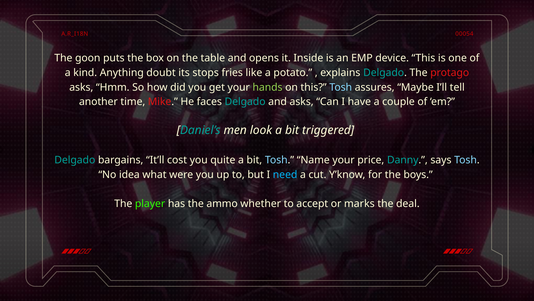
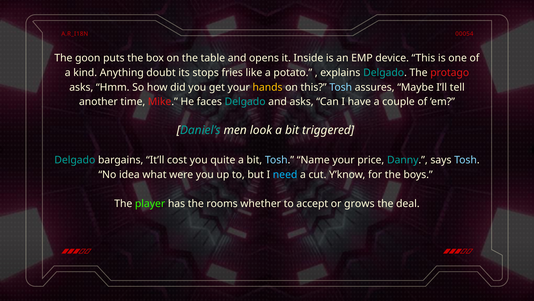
hands colour: light green -> yellow (268, 87)
ammo: ammo -> rooms (222, 203)
marks: marks -> grows (359, 203)
